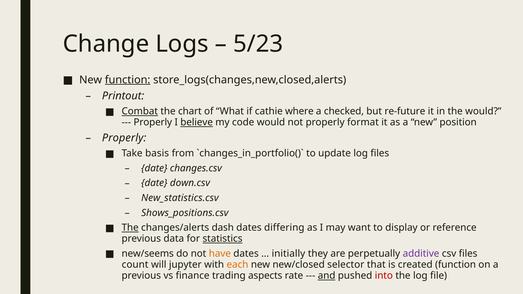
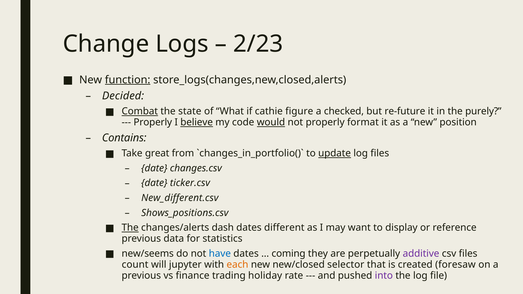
5/23: 5/23 -> 2/23 (258, 44)
Printout: Printout -> Decided (123, 96)
chart: chart -> state (190, 111)
where: where -> figure (299, 111)
the would: would -> purely (483, 111)
would underline: none -> present (271, 122)
Properly: Properly -> Contains (124, 138)
basis: basis -> great (157, 153)
update underline: none -> present (335, 153)
down.csv: down.csv -> ticker.csv (190, 183)
New_statistics.csv: New_statistics.csv -> New_different.csv (180, 198)
differing: differing -> different (284, 228)
statistics underline: present -> none (223, 239)
have colour: orange -> blue (220, 254)
initially: initially -> coming (289, 254)
created function: function -> foresaw (455, 265)
aspects: aspects -> holiday (265, 276)
and underline: present -> none (327, 276)
into colour: red -> purple (384, 276)
